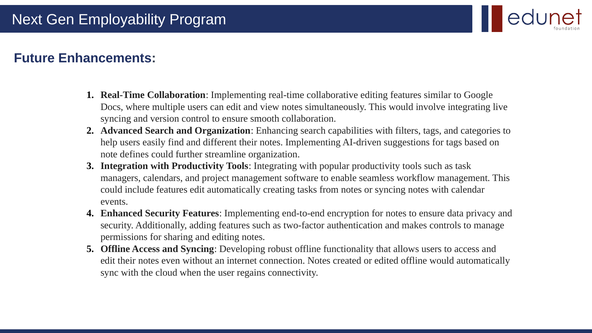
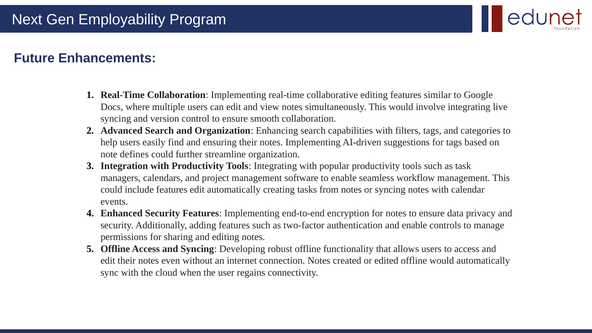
different: different -> ensuring (220, 142)
and makes: makes -> enable (414, 225)
